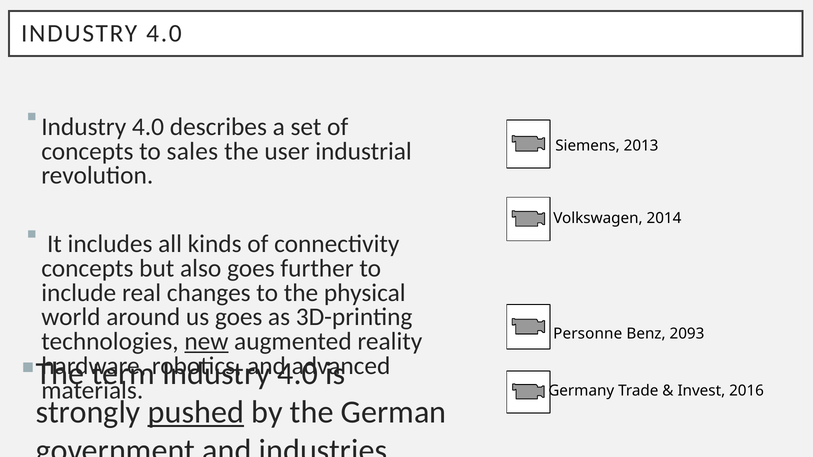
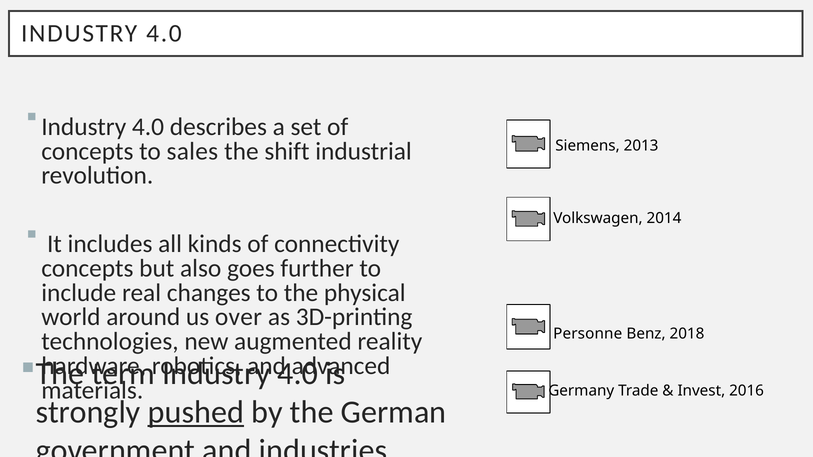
user: user -> shift (287, 151)
us goes: goes -> over (238, 317)
2093: 2093 -> 2018 (687, 334)
new underline: present -> none (206, 342)
